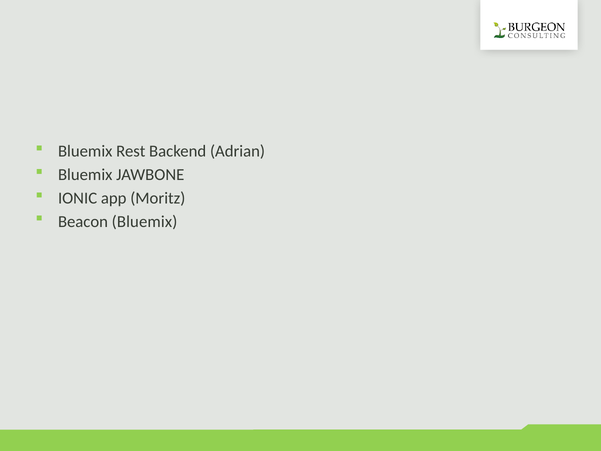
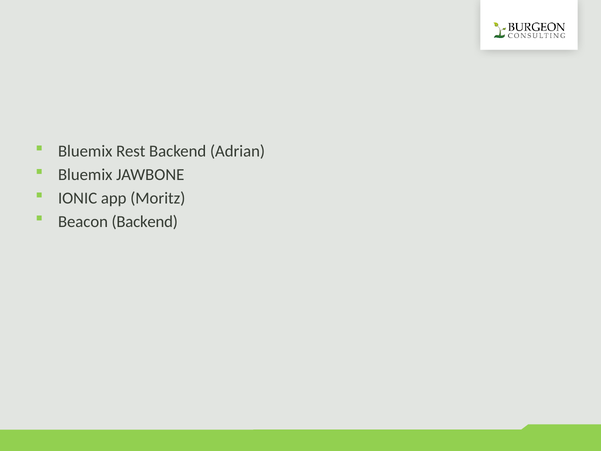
Beacon Bluemix: Bluemix -> Backend (145, 222)
